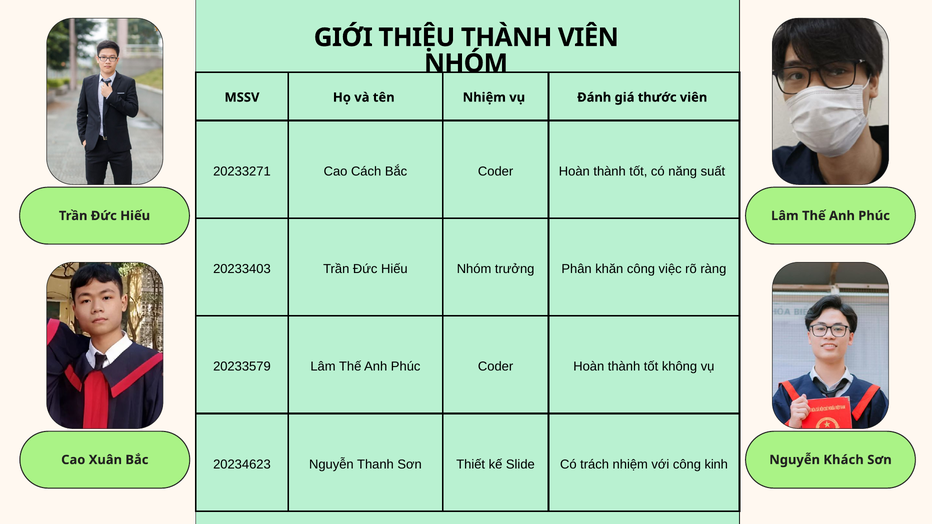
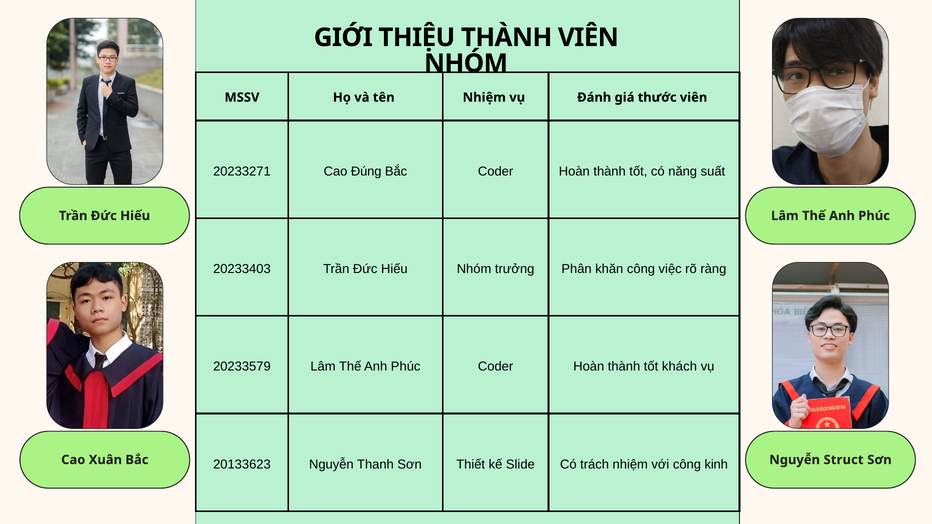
Cách: Cách -> Đúng (366, 171)
không: không -> khách (679, 367)
Khách: Khách -> Struct (844, 460)
20234623: 20234623 -> 20133623 (242, 465)
